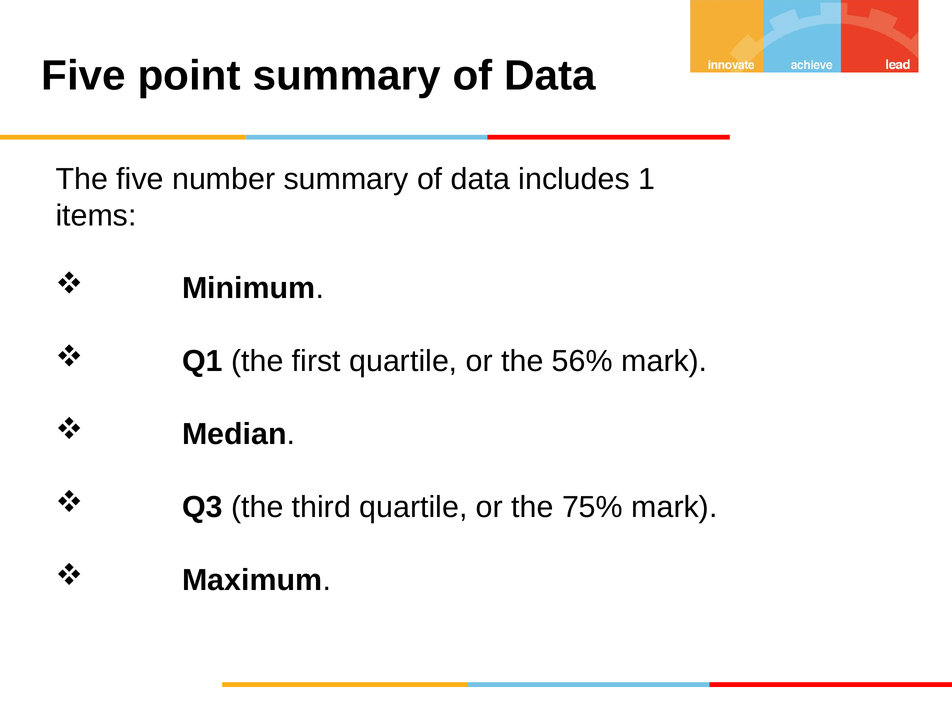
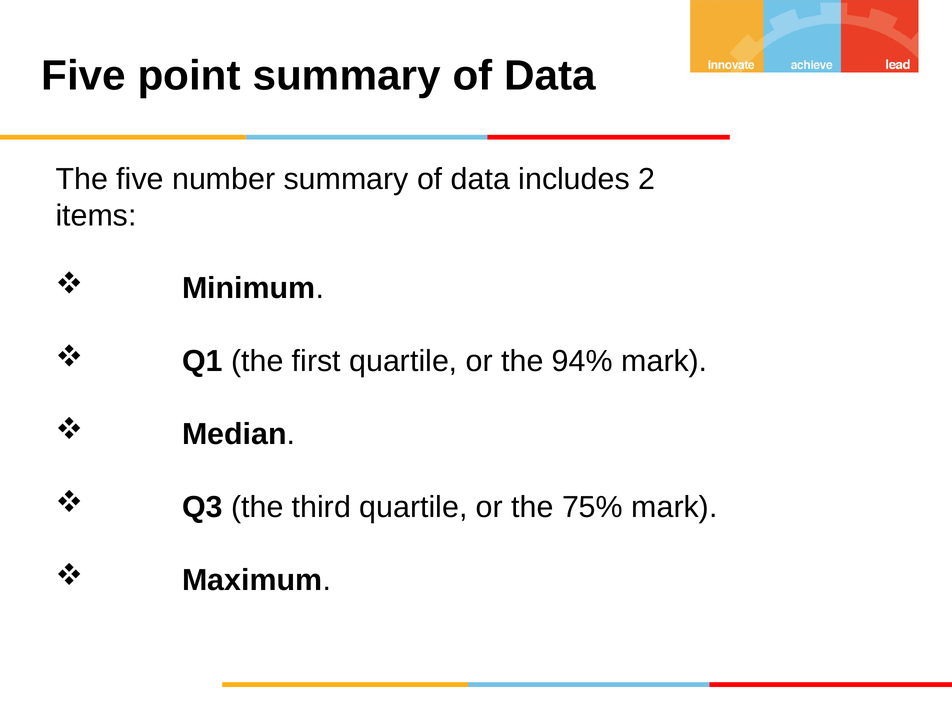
1: 1 -> 2 (647, 179)
56%: 56% -> 94% (582, 361)
